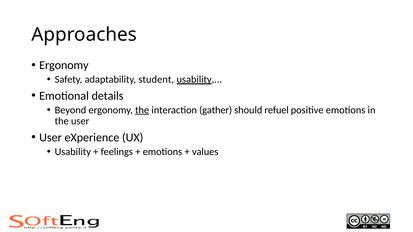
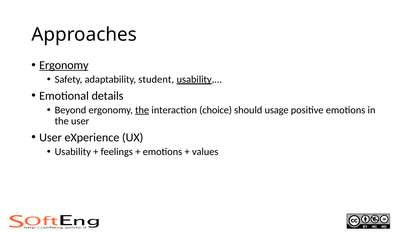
Ergonomy underline: none -> present (64, 65)
gather: gather -> choice (216, 110)
refuel: refuel -> usage (277, 110)
